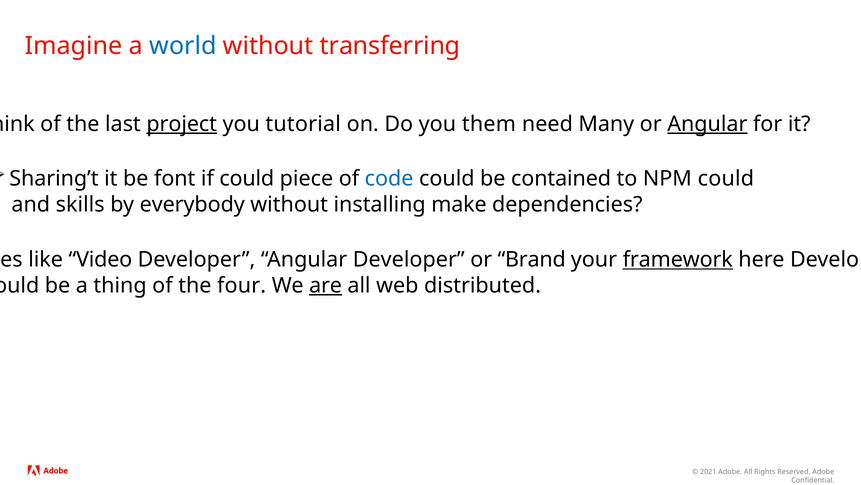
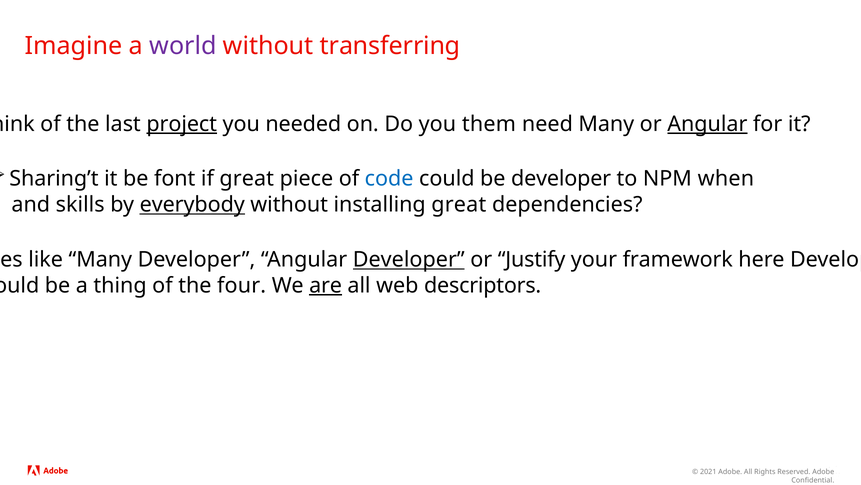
world colour: blue -> purple (183, 46)
tutorial: tutorial -> needed (303, 124)
if could: could -> great (247, 179)
be contained: contained -> developer (561, 179)
NPM could: could -> when (726, 179)
everybody underline: none -> present (192, 204)
installing make: make -> great (459, 204)
like Video: Video -> Many (100, 259)
Developer underline: none -> present (409, 259)
Brand: Brand -> Justify (532, 259)
framework underline: present -> none (678, 259)
distributed: distributed -> descriptors (483, 285)
